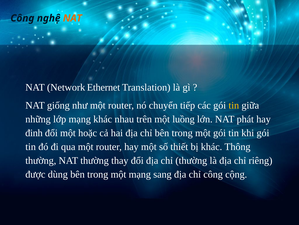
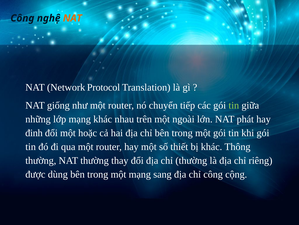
Ethernet: Ethernet -> Protocol (104, 87)
tin colour: yellow -> light green (234, 105)
luồng: luồng -> ngoài (183, 119)
